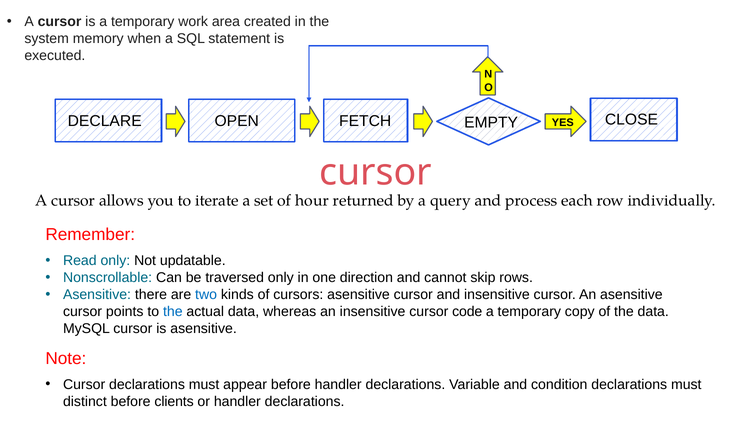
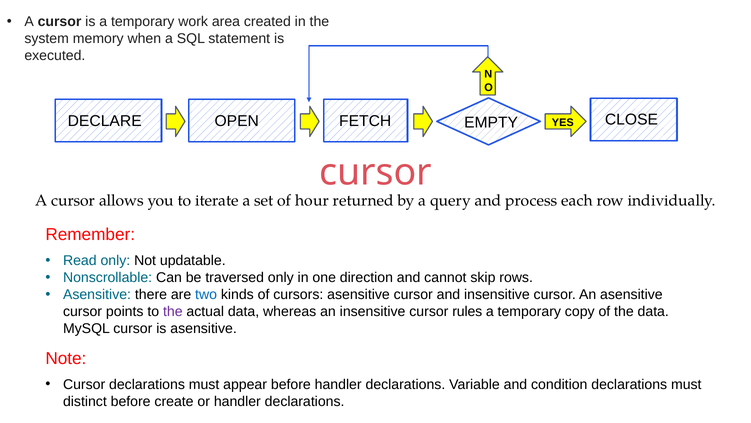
the colour: blue -> purple (173, 311)
code: code -> rules (467, 311)
clients: clients -> create (174, 401)
